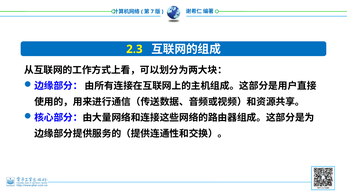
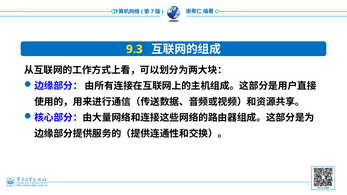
2.3: 2.3 -> 9.3 (134, 49)
